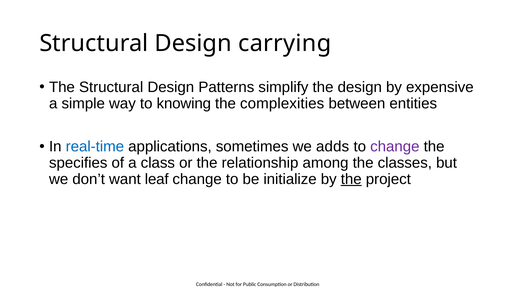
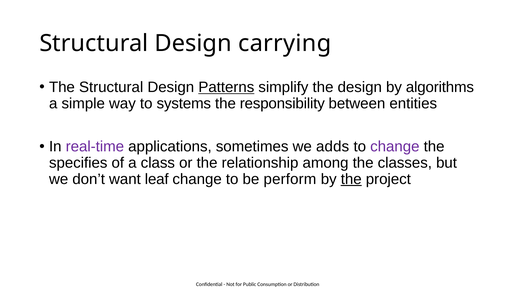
Patterns underline: none -> present (226, 87)
expensive: expensive -> algorithms (440, 87)
knowing: knowing -> systems (184, 103)
complexities: complexities -> responsibility (282, 103)
real-time colour: blue -> purple (95, 147)
initialize: initialize -> perform (290, 179)
